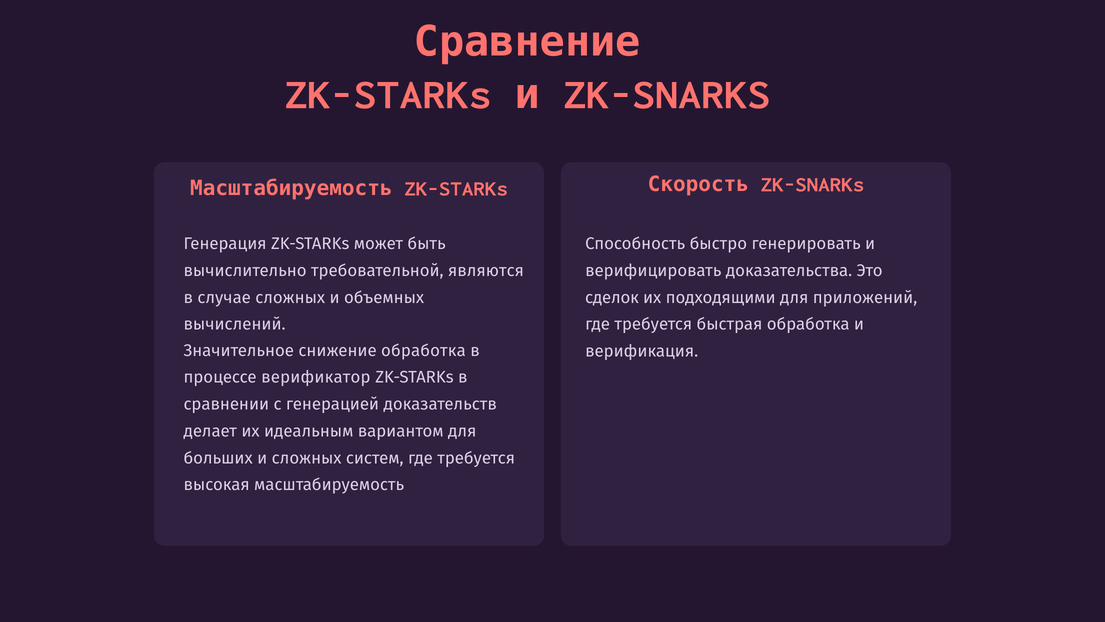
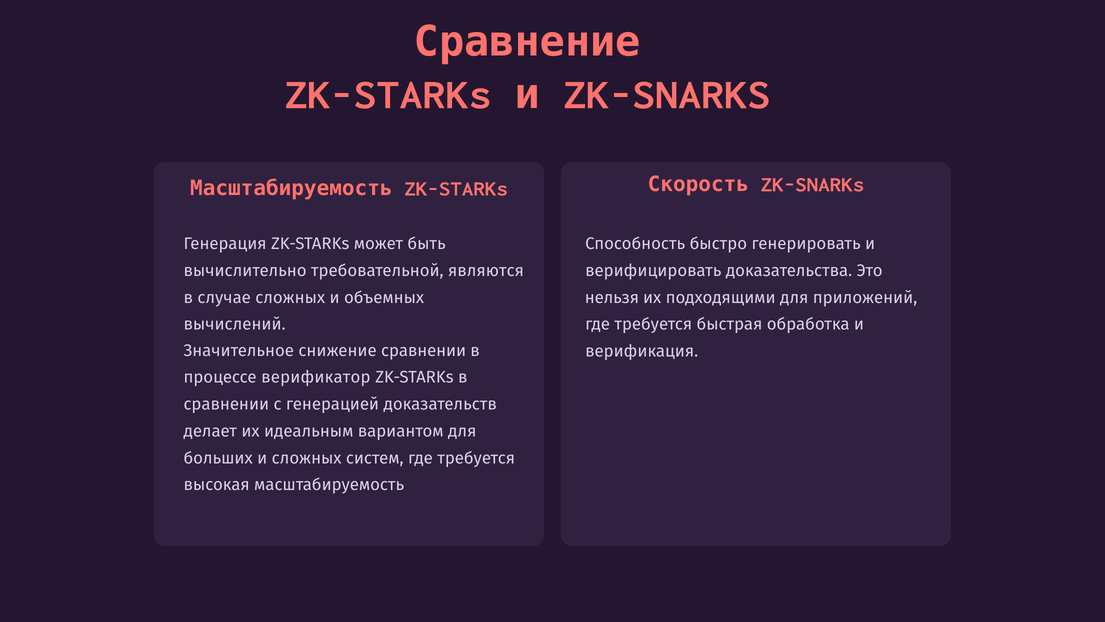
сделок: сделок -> нельзя (612, 297)
снижение обработка: обработка -> сравнении (424, 350)
